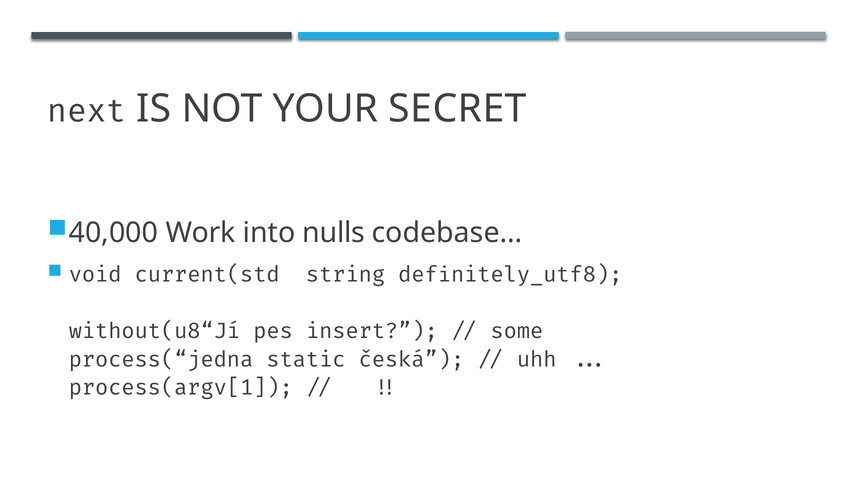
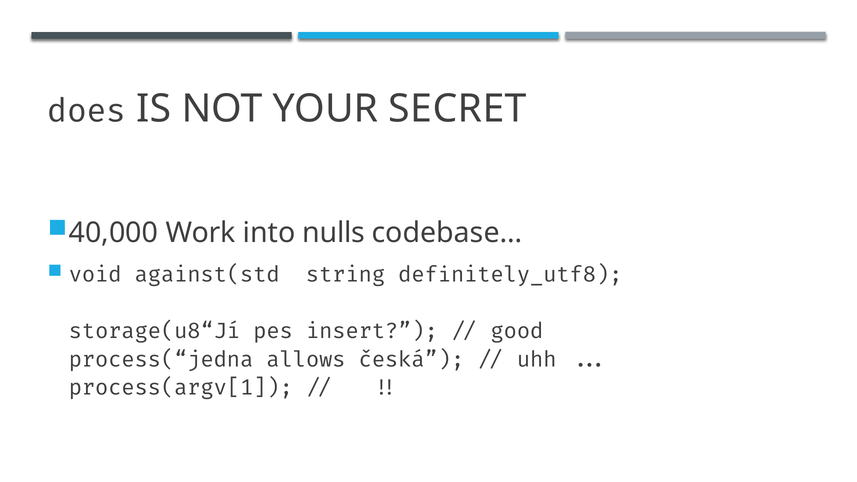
next: next -> does (87, 111)
current(std::string: current(std::string -> against(std::string (260, 275)
without(u8“Jí: without(u8“Jí -> storage(u8“Jí (154, 331)
some: some -> good (517, 331)
static: static -> allows (306, 360)
